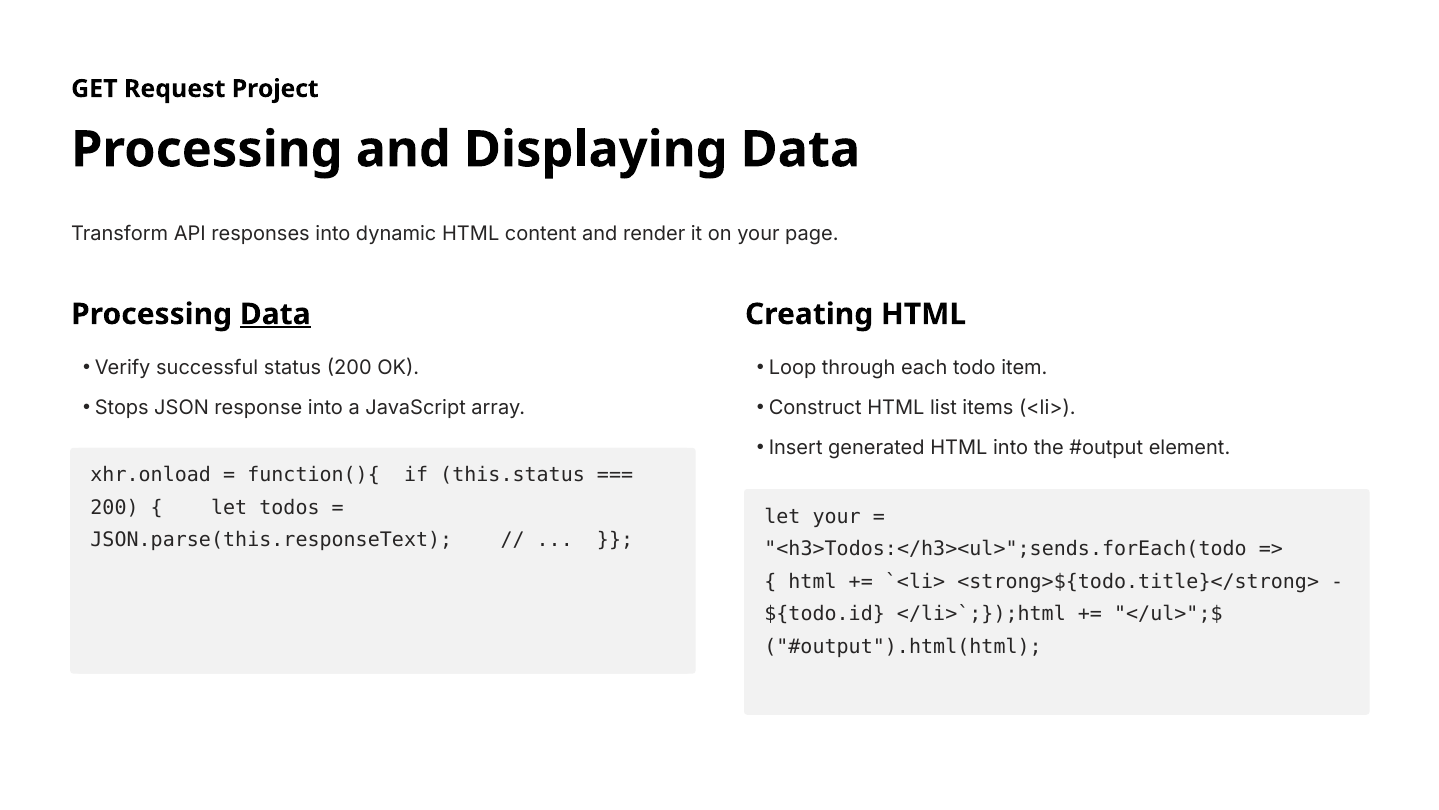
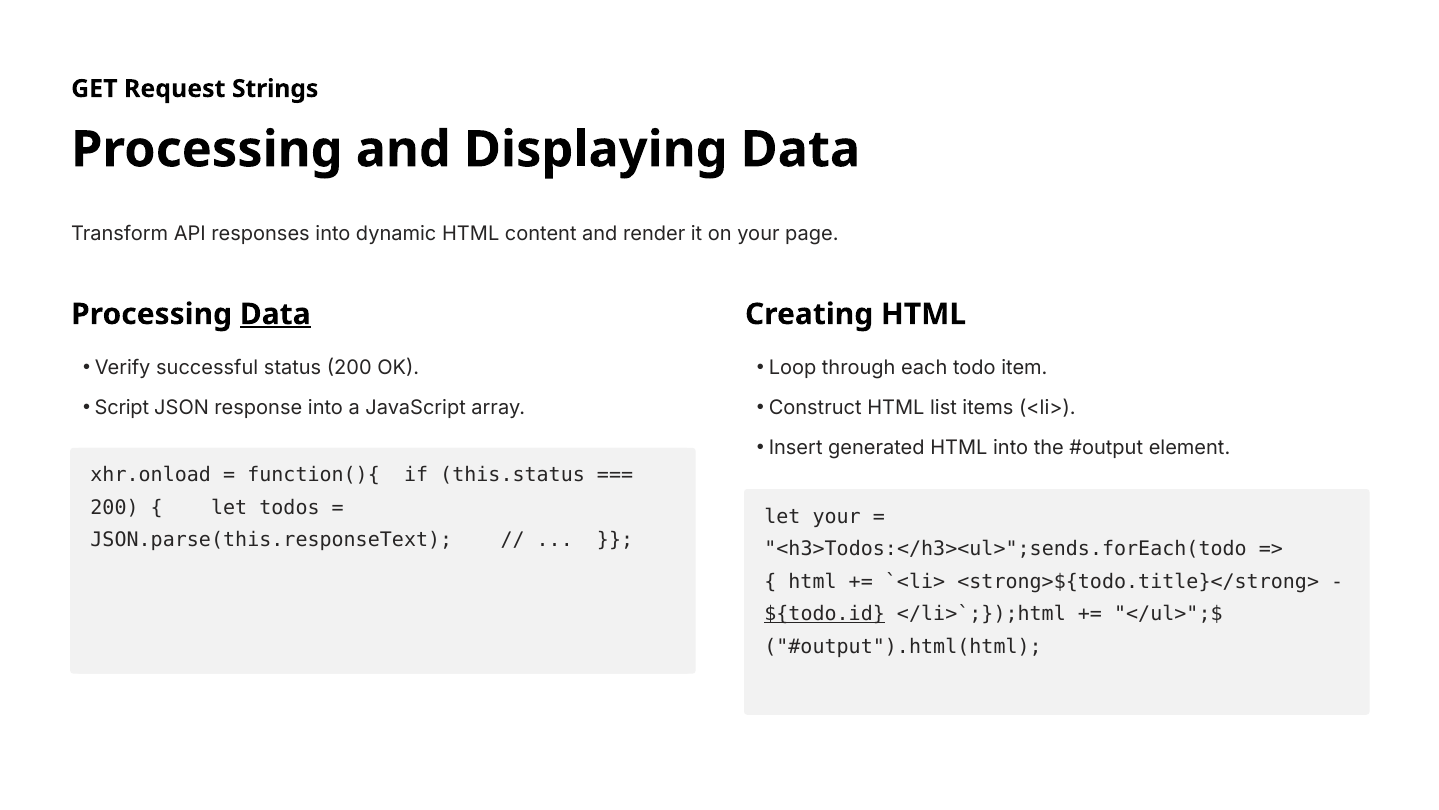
Project: Project -> Strings (275, 89)
Stops: Stops -> Script (122, 407)
${todo.id underline: none -> present (825, 614)
